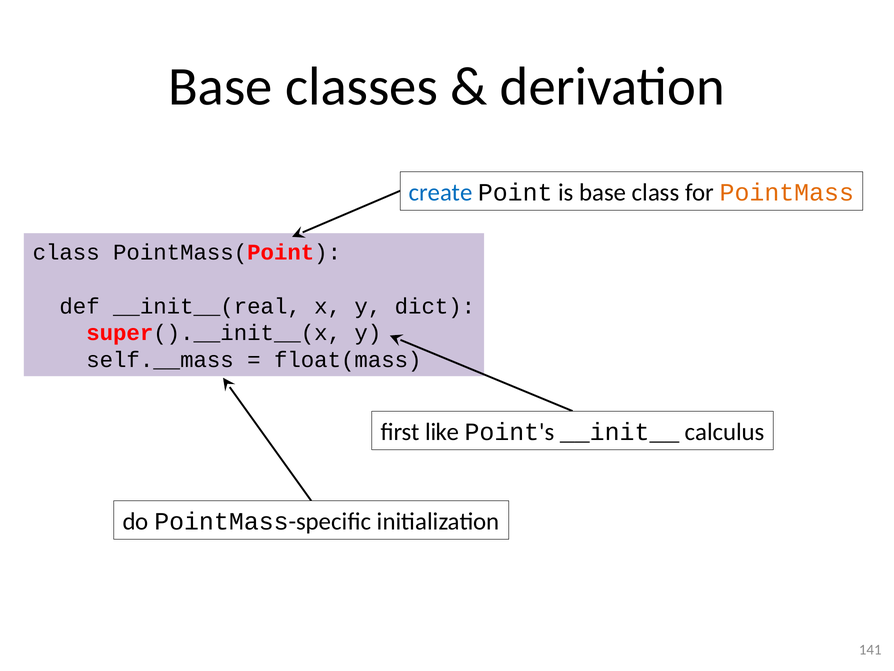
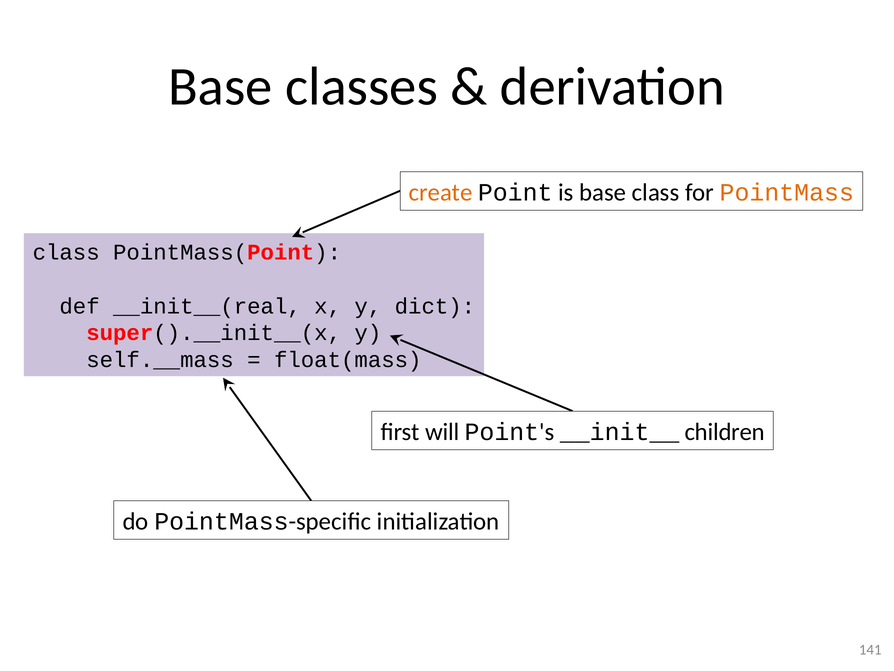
create colour: blue -> orange (441, 192)
like: like -> will (442, 432)
calculus: calculus -> children (725, 432)
